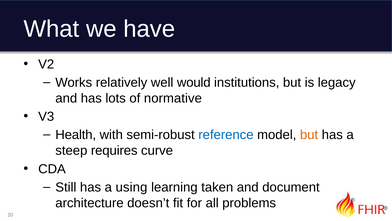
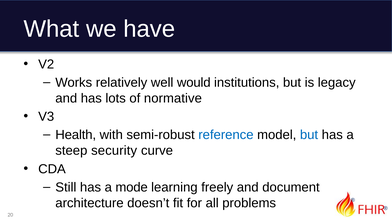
but colour: orange -> blue (309, 135)
requires: requires -> security (114, 150)
using: using -> mode (132, 187)
taken: taken -> freely (217, 187)
